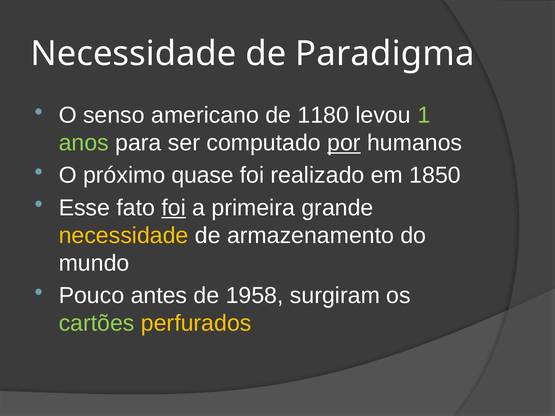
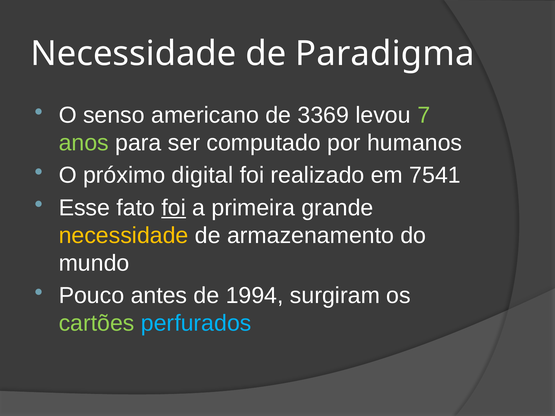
1180: 1180 -> 3369 (323, 115)
1: 1 -> 7 (424, 115)
por underline: present -> none (344, 143)
quase: quase -> digital (202, 175)
1850: 1850 -> 7541 (435, 175)
1958: 1958 -> 1994 (255, 296)
perfurados colour: yellow -> light blue (196, 323)
